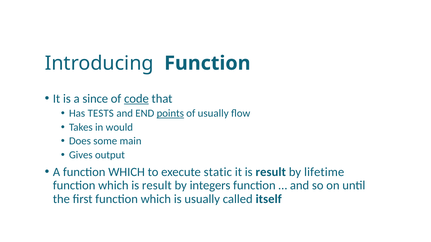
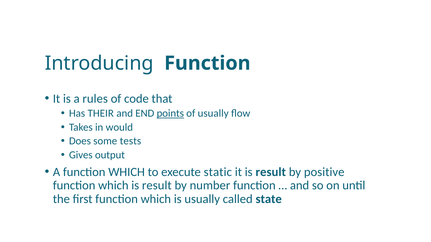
since: since -> rules (95, 99)
code underline: present -> none (136, 99)
TESTS: TESTS -> THEIR (101, 114)
main: main -> tests (130, 141)
lifetime: lifetime -> positive (324, 172)
integers: integers -> number (210, 186)
itself: itself -> state (269, 199)
